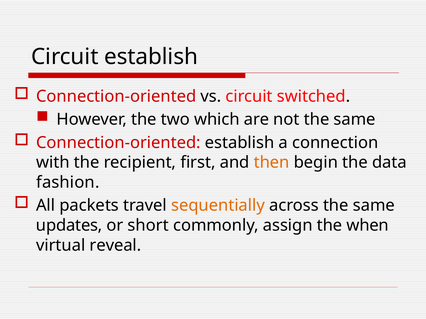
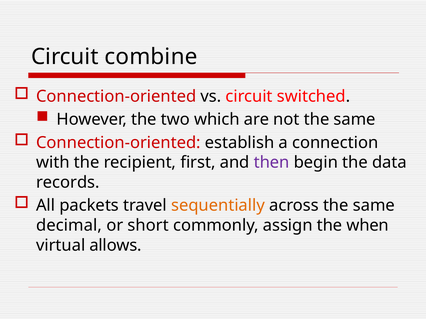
Circuit establish: establish -> combine (151, 57)
then colour: orange -> purple (272, 163)
fashion: fashion -> records (68, 183)
updates: updates -> decimal (69, 226)
reveal: reveal -> allows (115, 246)
